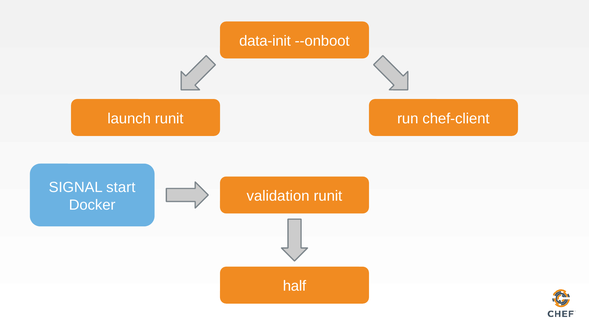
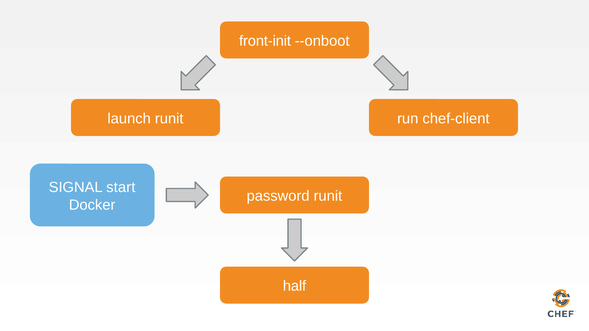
data-init: data-init -> front-init (265, 41)
validation: validation -> password (278, 196)
